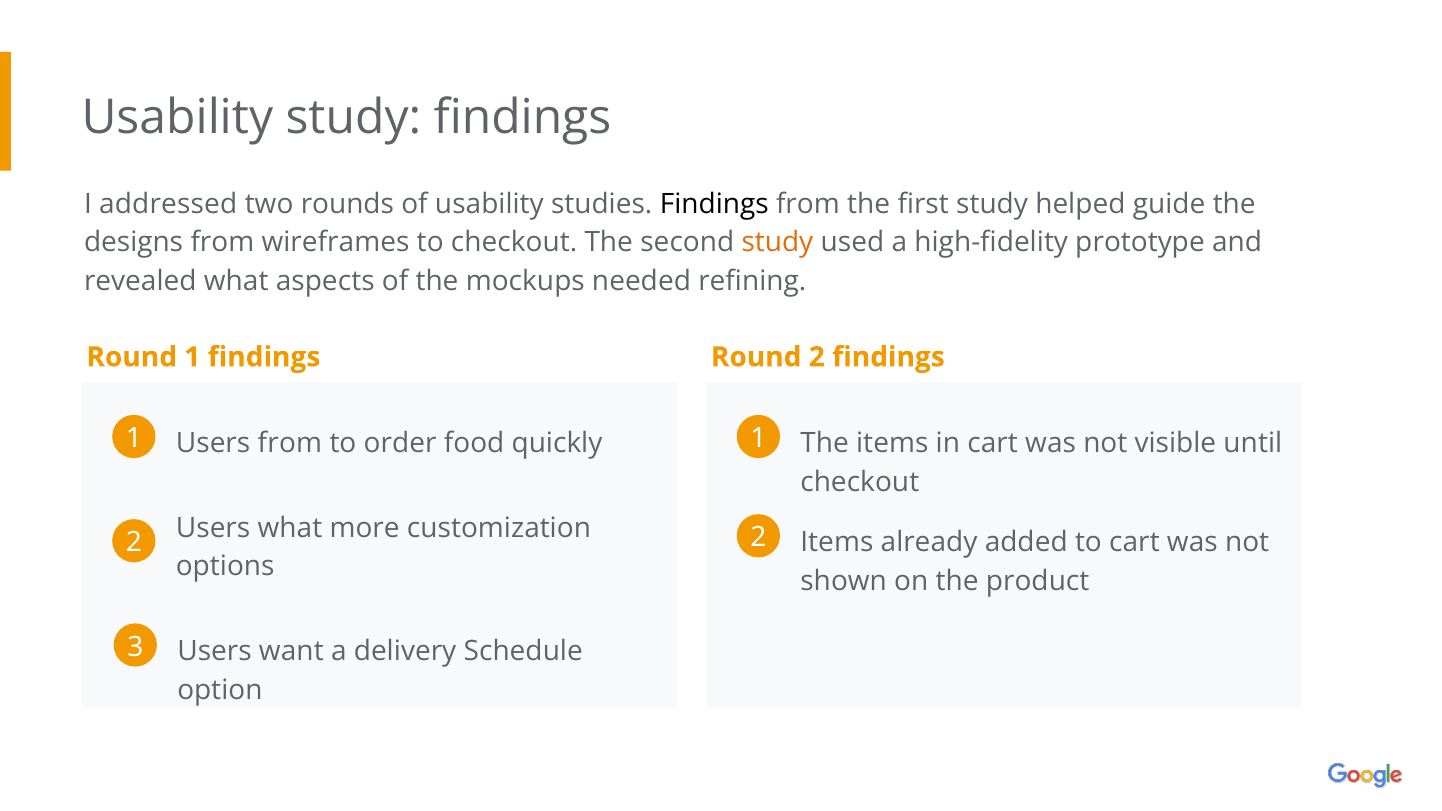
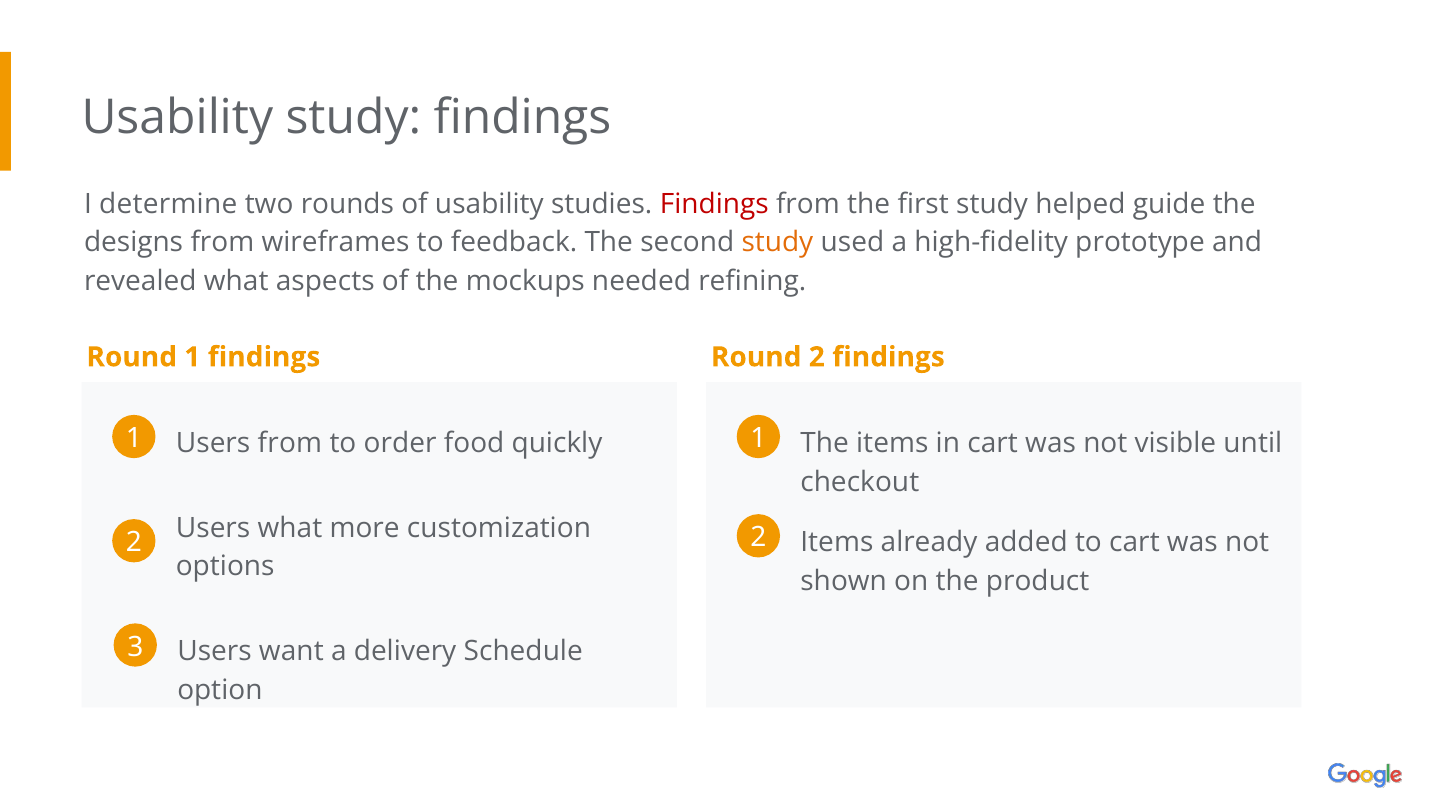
addressed: addressed -> determine (168, 204)
Findings colour: black -> red (714, 204)
to checkout: checkout -> feedback (514, 243)
